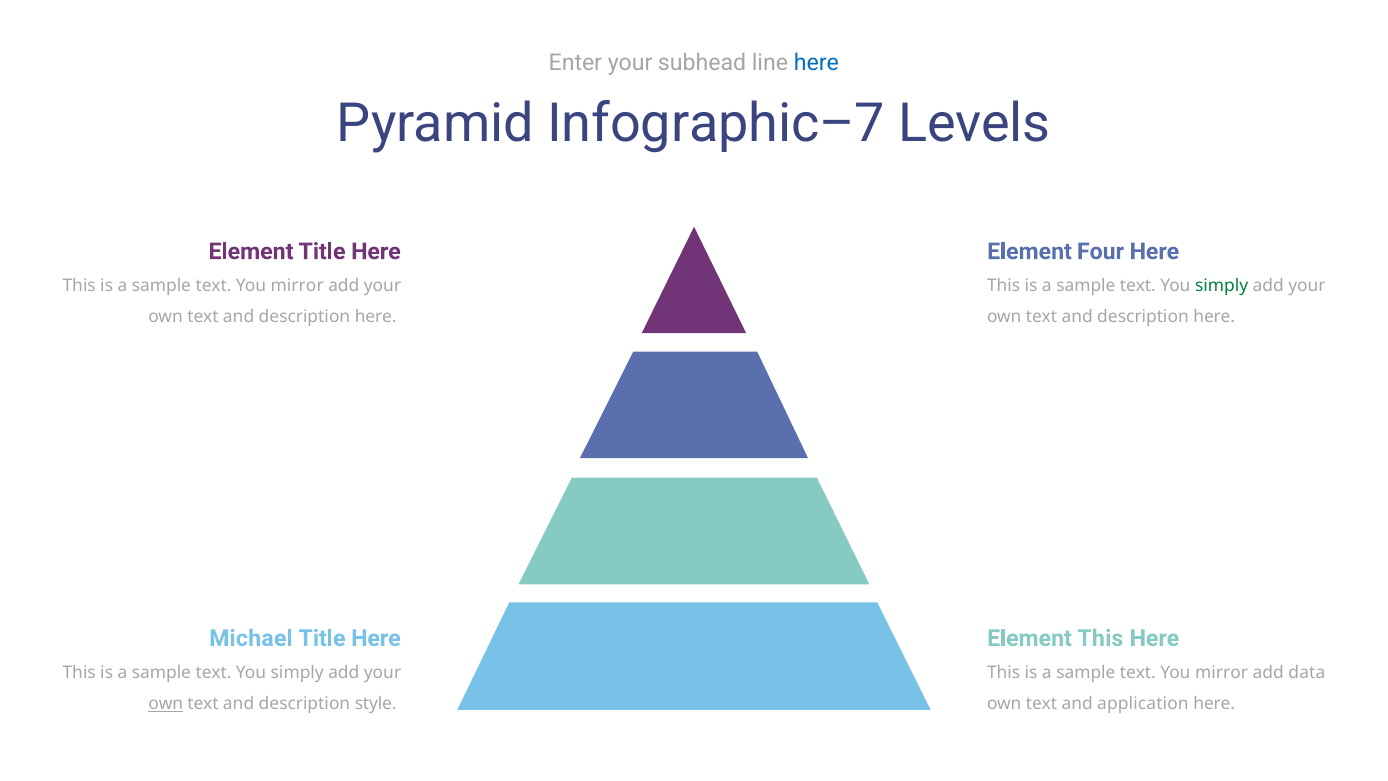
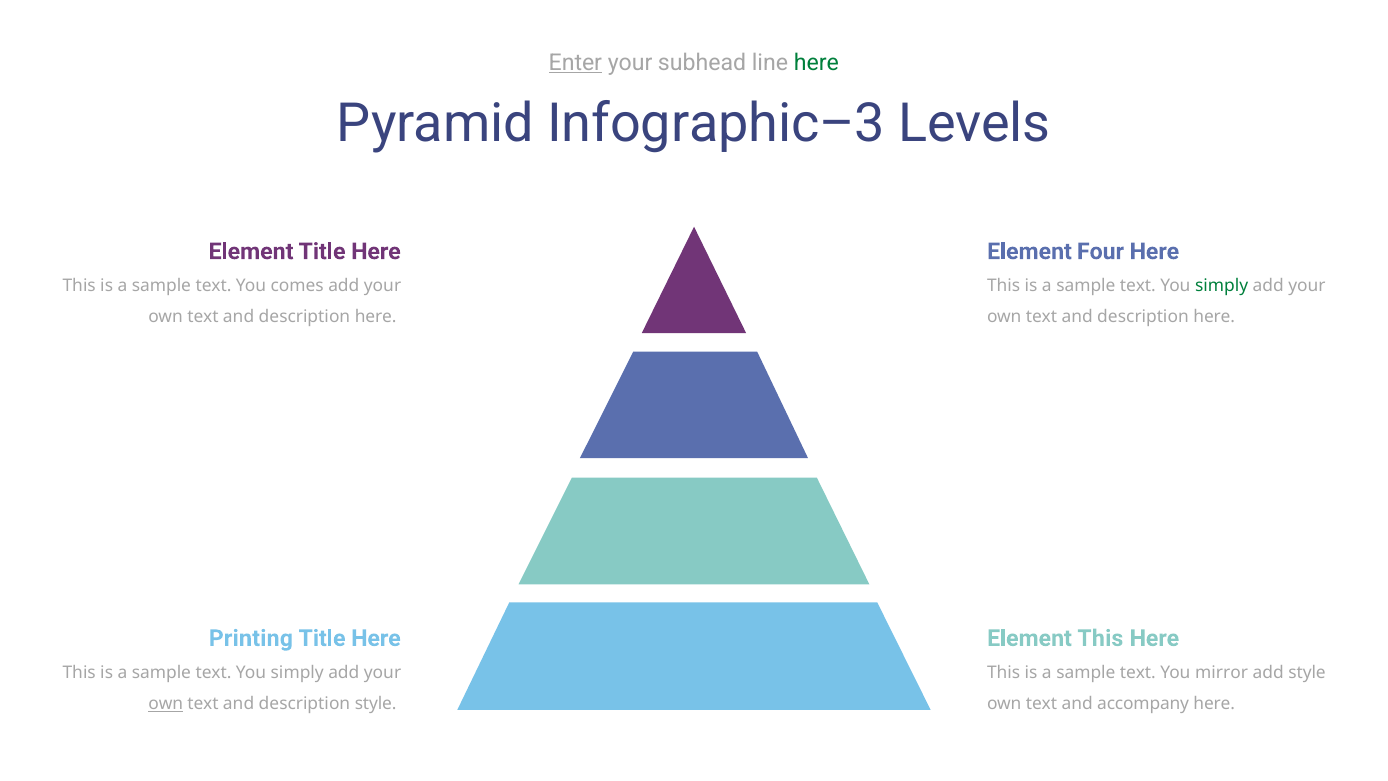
Enter underline: none -> present (575, 63)
here colour: blue -> green (816, 63)
Infographic–7: Infographic–7 -> Infographic–3 (716, 124)
mirror: mirror -> comes (297, 286)
Michael: Michael -> Printing (251, 638)
add data: data -> style (1307, 672)
application: application -> accompany (1143, 704)
